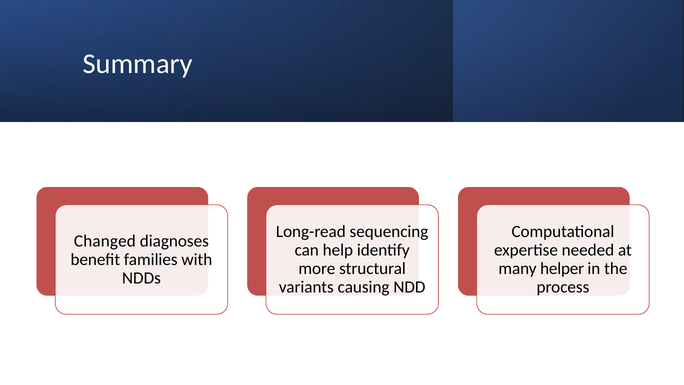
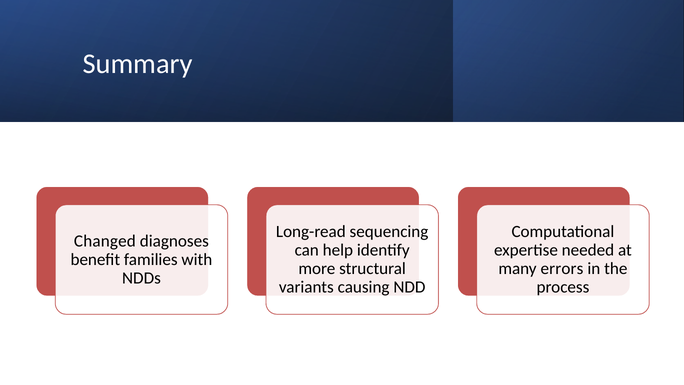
helper: helper -> errors (562, 268)
